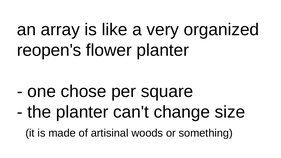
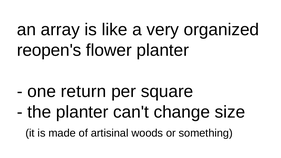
chose: chose -> return (84, 91)
